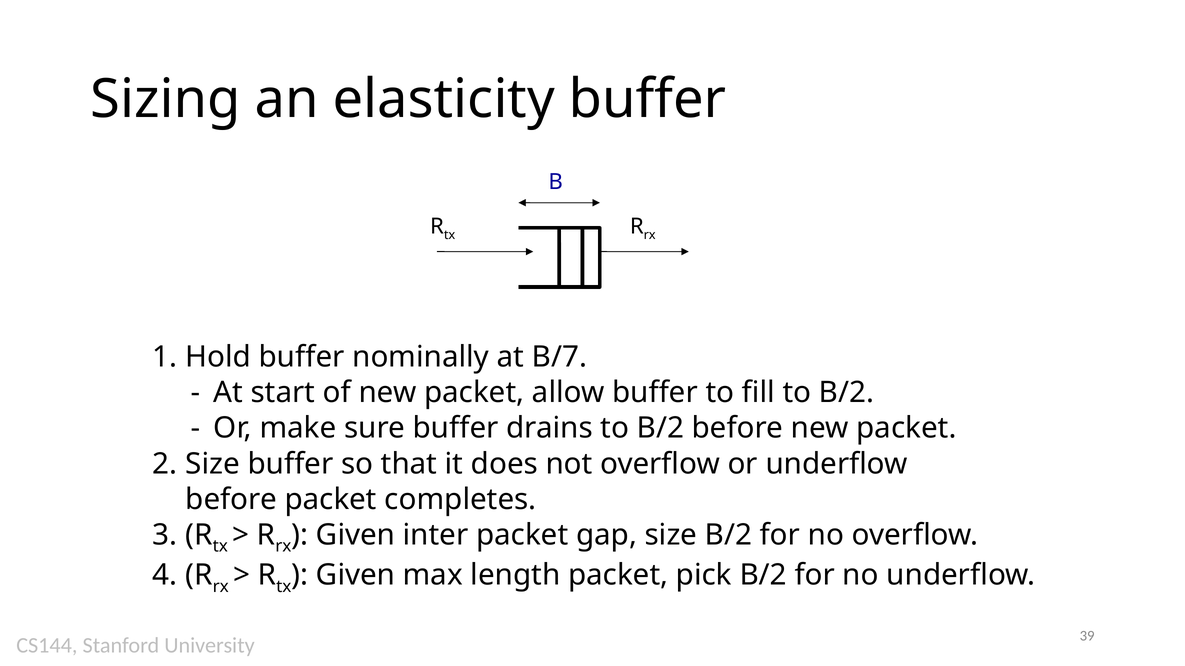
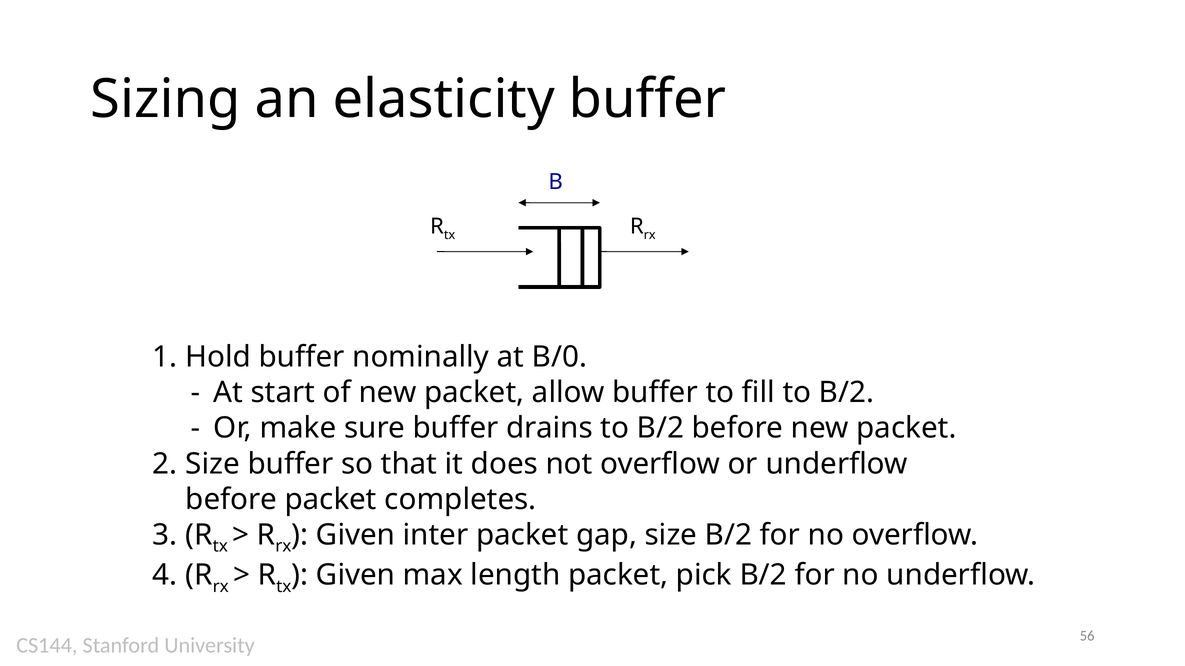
B/7: B/7 -> B/0 (559, 357)
39: 39 -> 56 (1087, 636)
